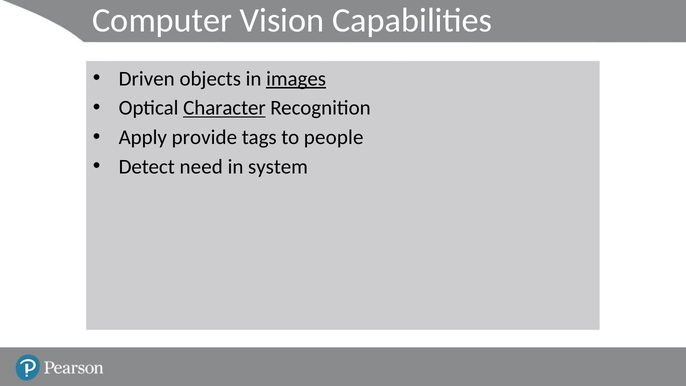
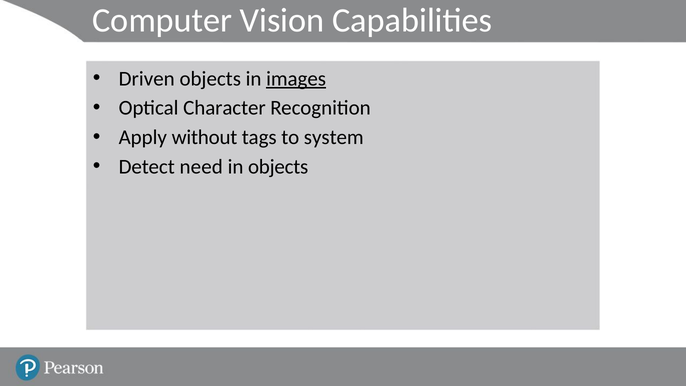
Character underline: present -> none (224, 108)
provide: provide -> without (205, 137)
people: people -> system (334, 137)
in system: system -> objects (278, 167)
